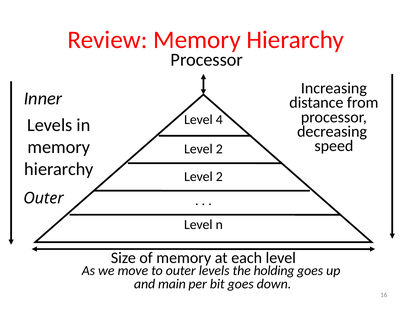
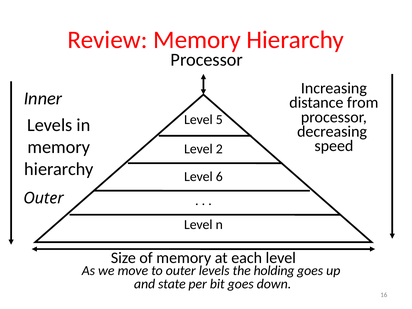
4: 4 -> 5 (219, 120)
2: 2 -> 6 (219, 177)
main: main -> state (172, 284)
